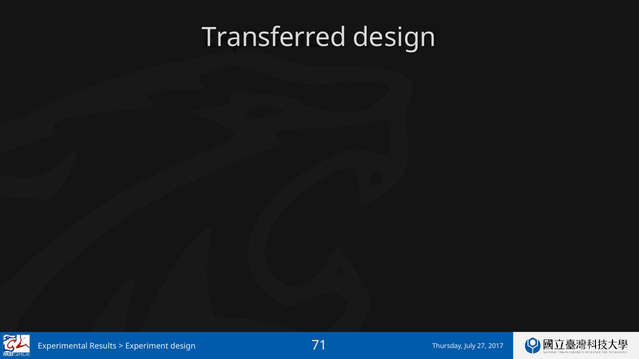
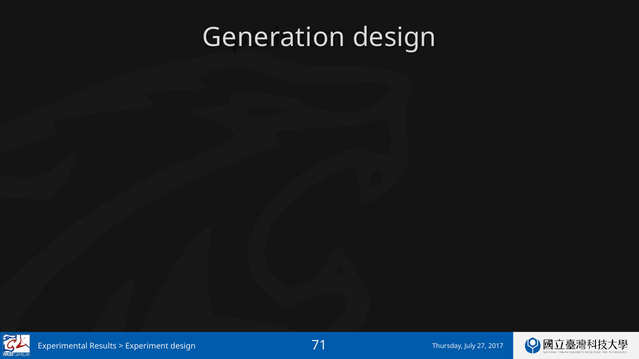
Transferred: Transferred -> Generation (274, 37)
